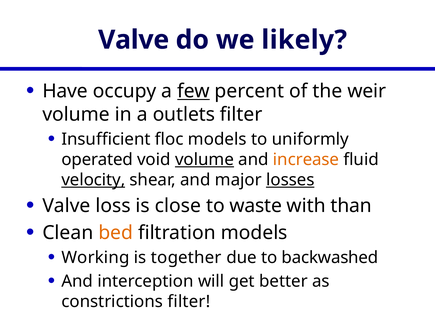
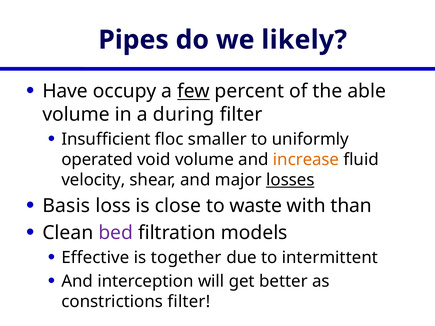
Valve: Valve -> Pipes (134, 40)
weir: weir -> able (367, 91)
outlets: outlets -> during (184, 114)
floc models: models -> smaller (217, 139)
volume underline: present -> none (204, 160)
velocity underline: present -> none (93, 180)
Valve: Valve -> Basis (66, 206)
bed colour: orange -> purple (116, 233)
Working: Working -> Effective (95, 258)
backwashed: backwashed -> intermittent (330, 258)
